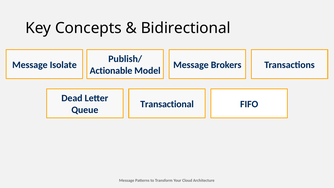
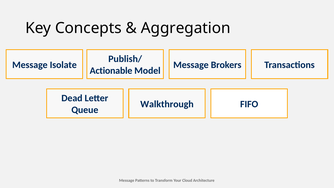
Bidirectional: Bidirectional -> Aggregation (186, 28)
Transactional: Transactional -> Walkthrough (167, 104)
